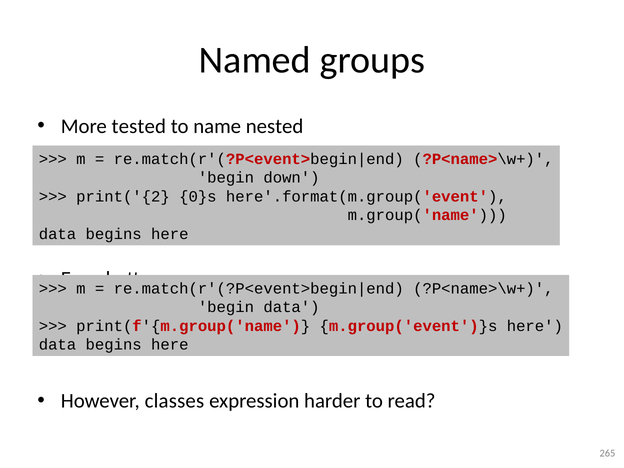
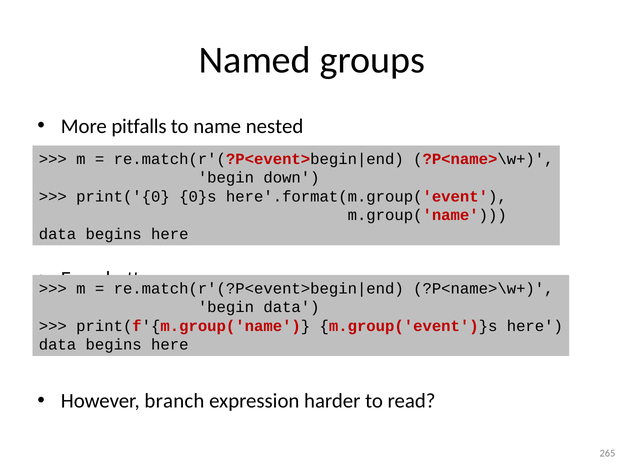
tested: tested -> pitfalls (139, 126)
print('{2: print('{2 -> print('{0 (123, 196)
classes: classes -> branch (174, 401)
